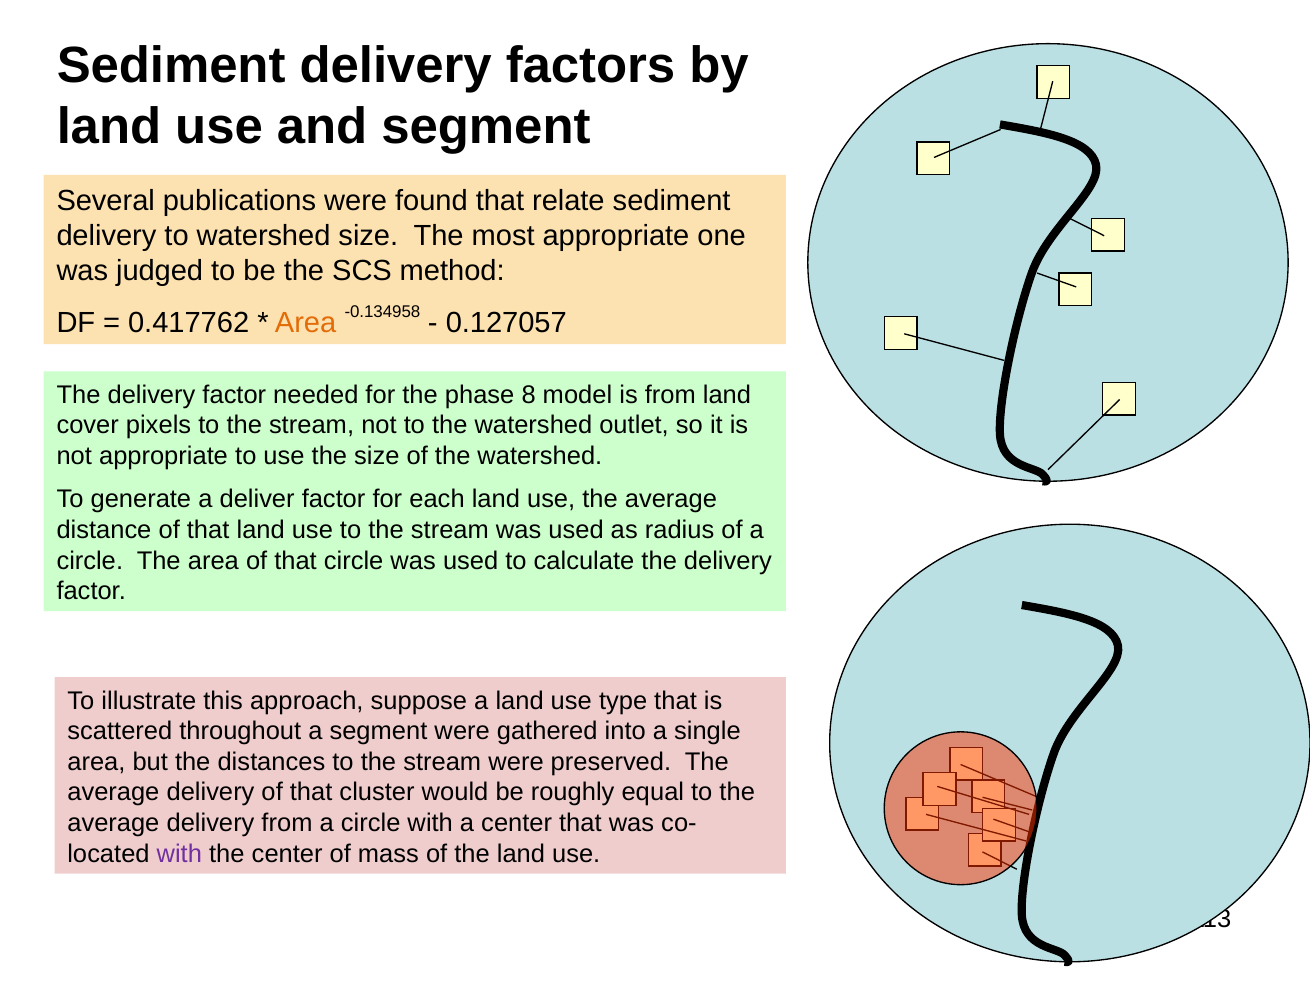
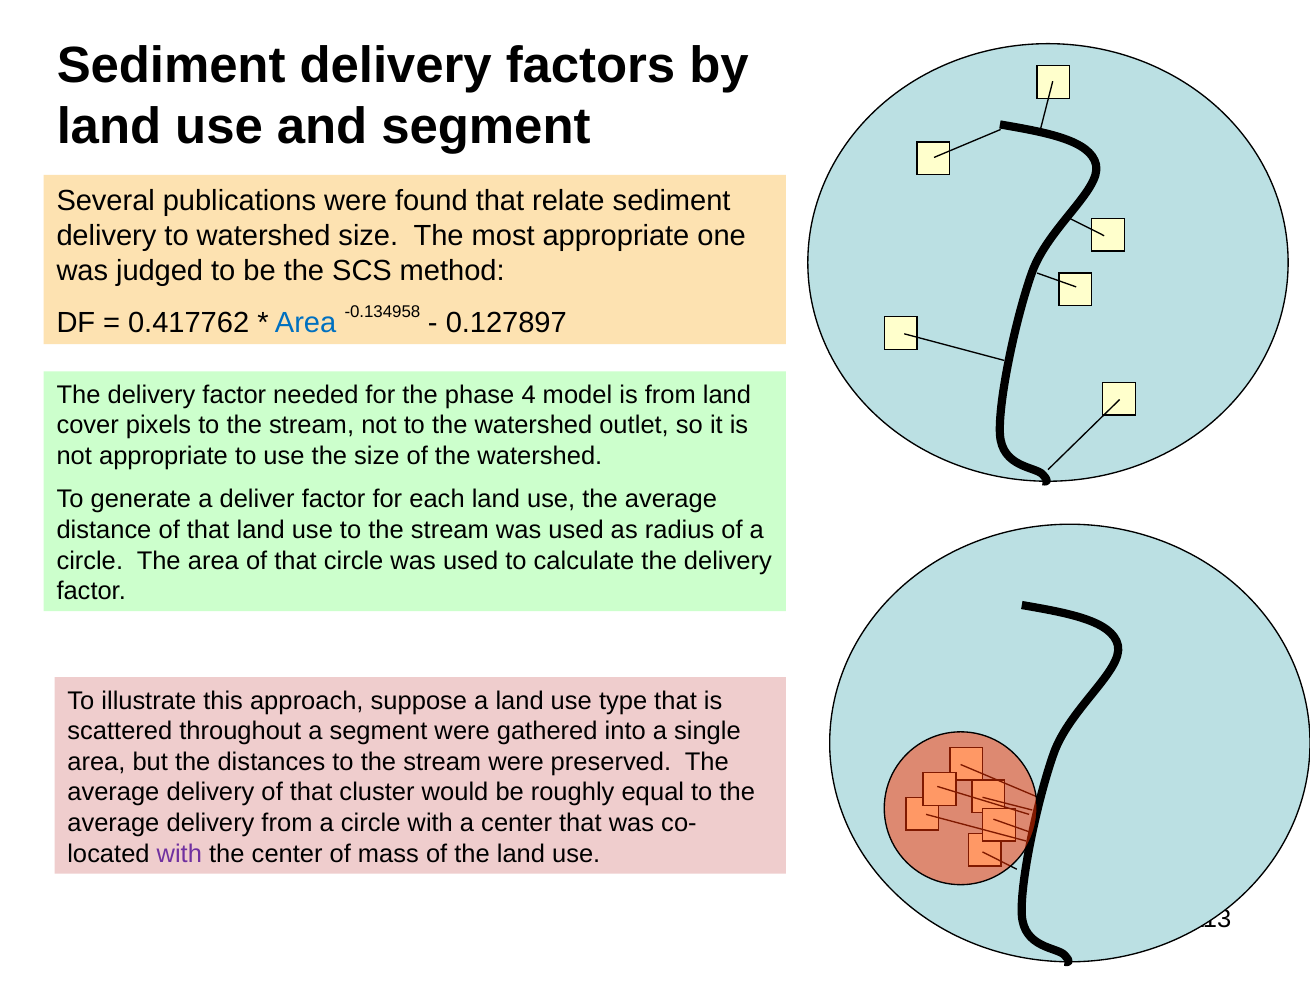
Area colour: orange -> blue (306, 322)
0.127057: 0.127057 -> 0.127897 (506, 322)
8: 8 -> 4 (529, 395)
